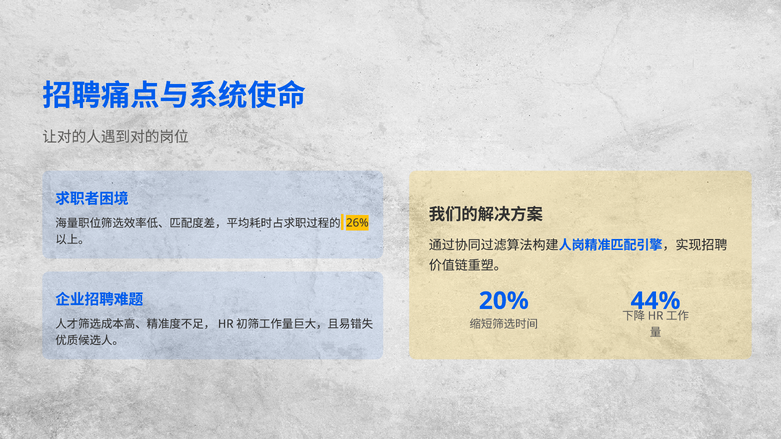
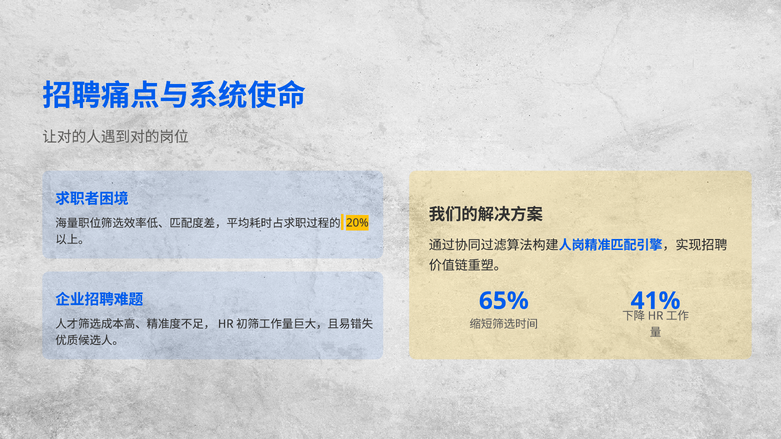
26%: 26% -> 20% (357, 223)
20%: 20% -> 65% (504, 301)
44%: 44% -> 41% (656, 301)
